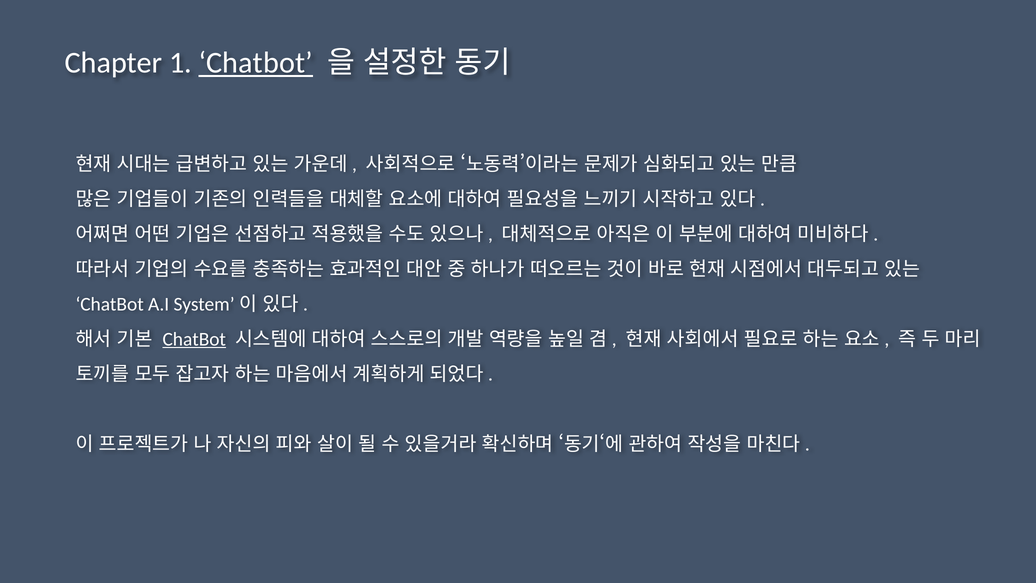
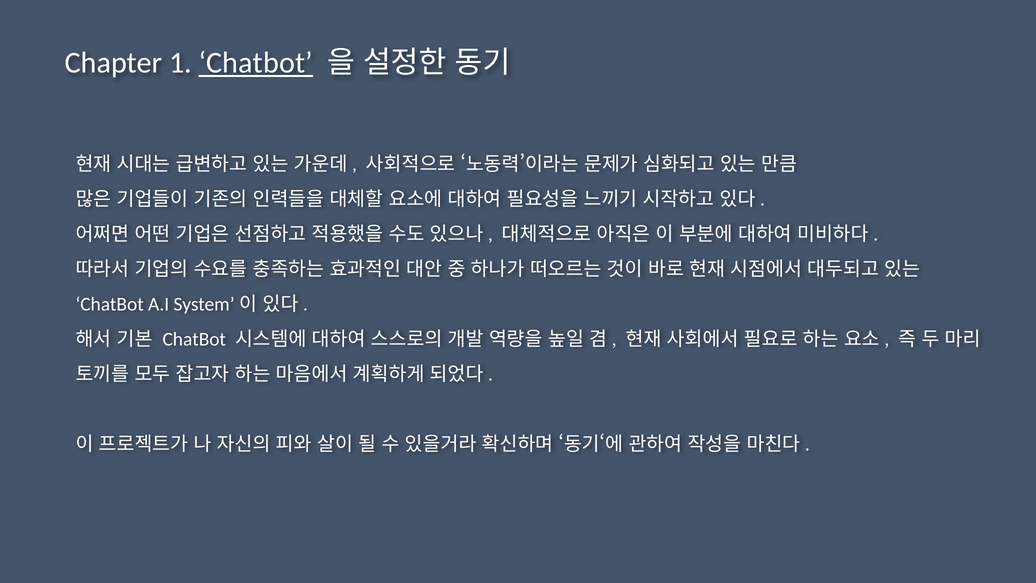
ChatBot underline: present -> none (194, 339)
